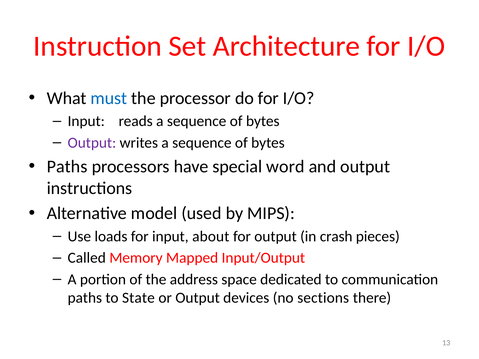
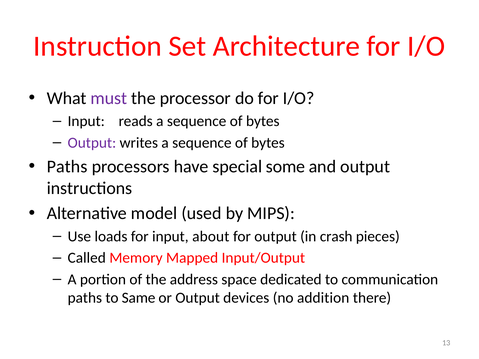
must colour: blue -> purple (109, 98)
word: word -> some (286, 167)
State: State -> Same (139, 298)
sections: sections -> addition (323, 298)
